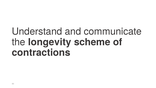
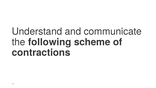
longevity: longevity -> following (50, 42)
